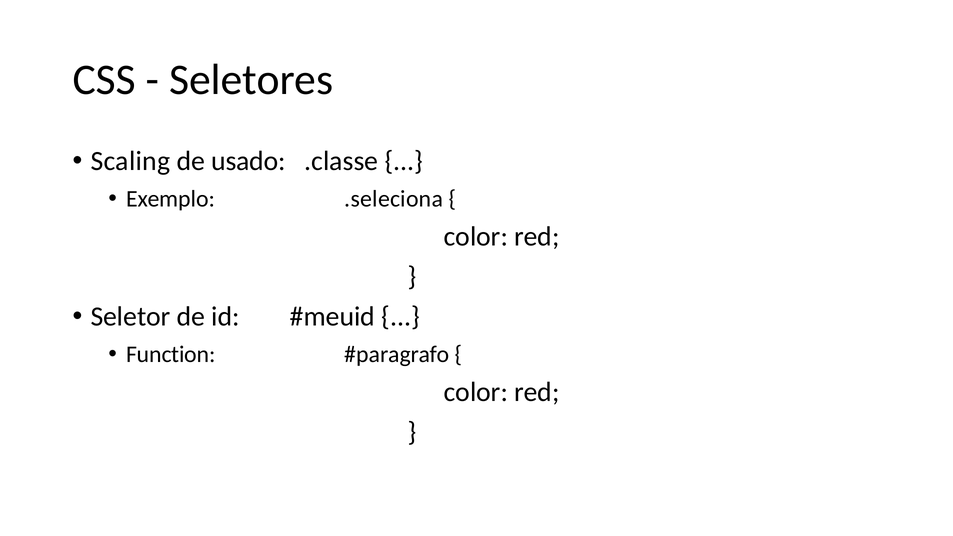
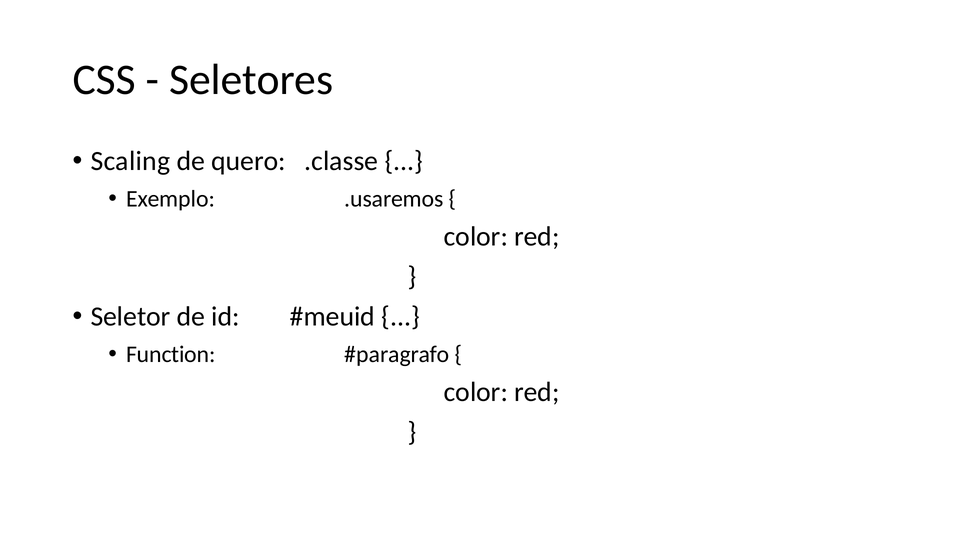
usado: usado -> quero (248, 161)
.seleciona: .seleciona -> .usaremos (394, 199)
